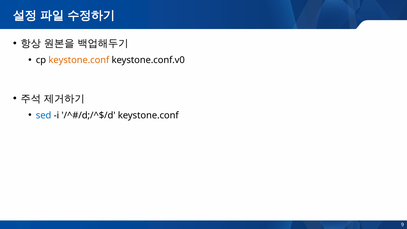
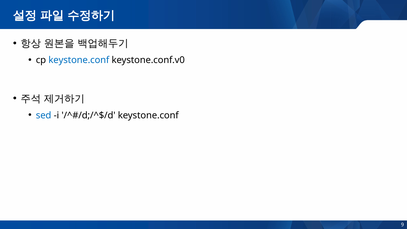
keystone.conf colour: orange -> blue (79, 60)
